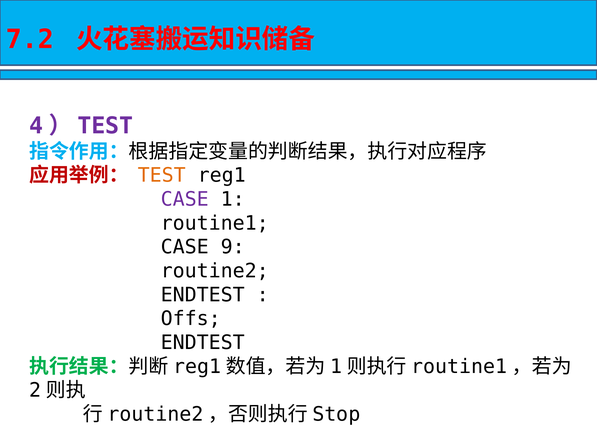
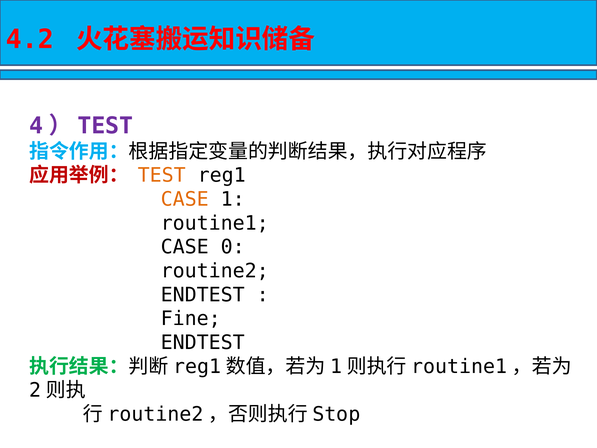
7.2: 7.2 -> 4.2 (30, 39)
CASE colour: purple -> orange (185, 199)
9: 9 -> 0 (233, 247)
Offs: Offs -> Fine (191, 319)
